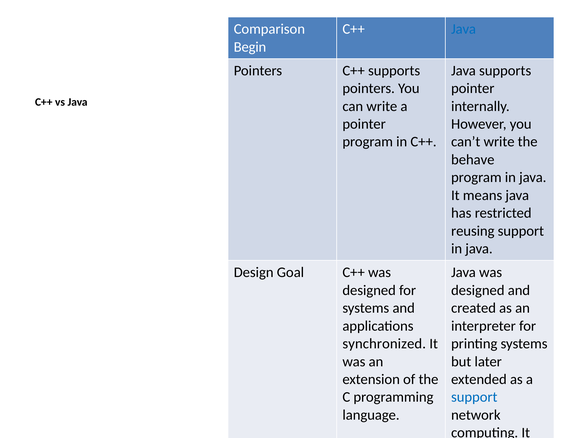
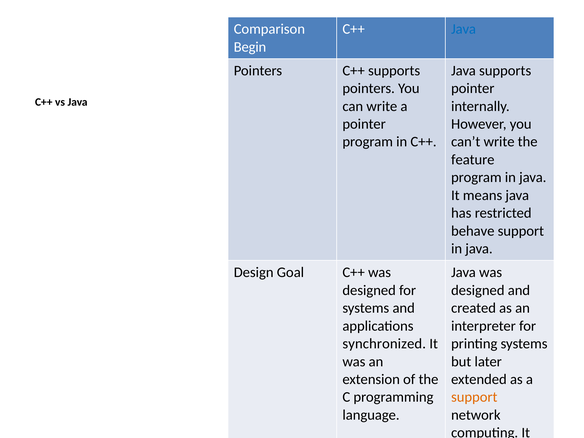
behave: behave -> feature (473, 160)
reusing: reusing -> behave (473, 231)
support colour: blue -> orange (474, 397)
